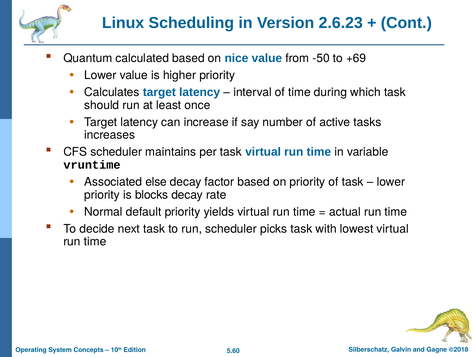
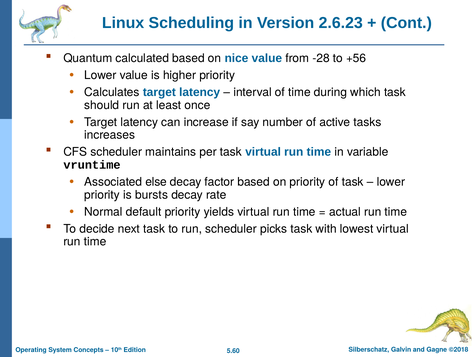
-50: -50 -> -28 (321, 58)
+69: +69 -> +56 (356, 58)
blocks: blocks -> bursts (151, 195)
